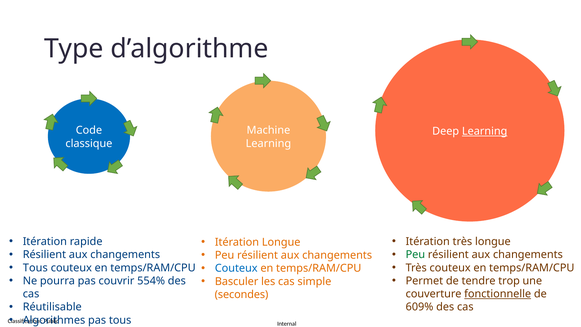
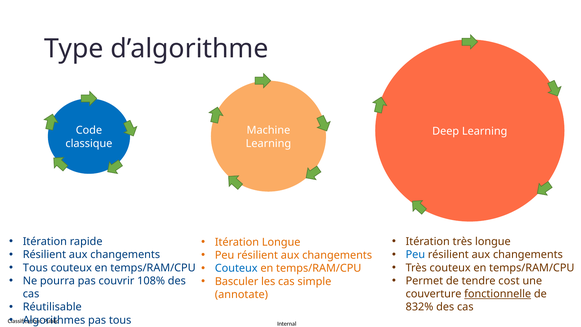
Learning underline: present -> none (485, 131)
Peu colour: green -> blue (415, 255)
554%: 554% -> 108% (151, 281)
trop: trop -> cost (509, 281)
secondes: secondes -> annotate (241, 294)
609%: 609% -> 832% (419, 307)
